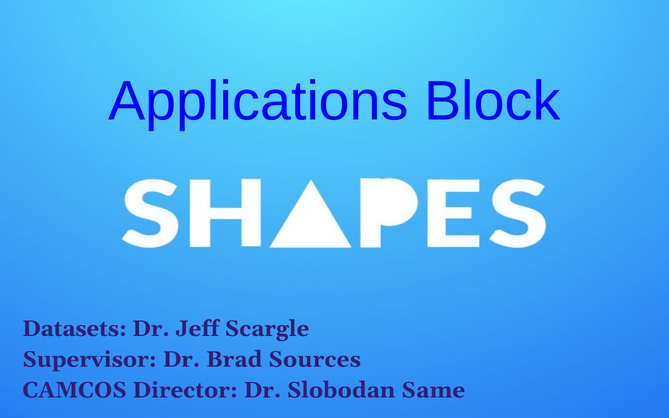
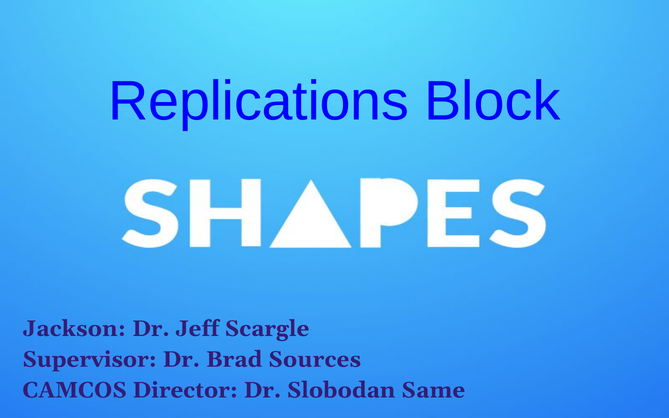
Applications: Applications -> Replications (259, 101)
Datasets: Datasets -> Jackson (74, 329)
